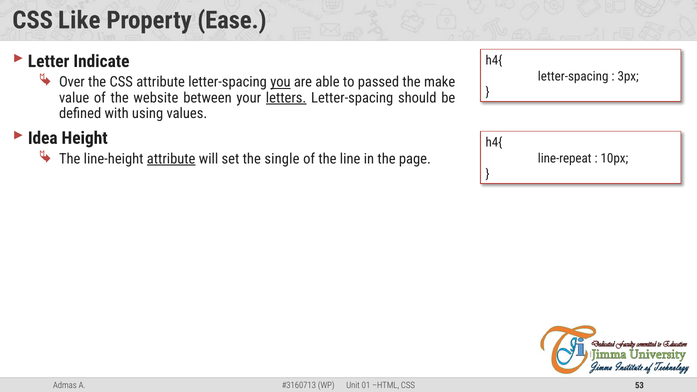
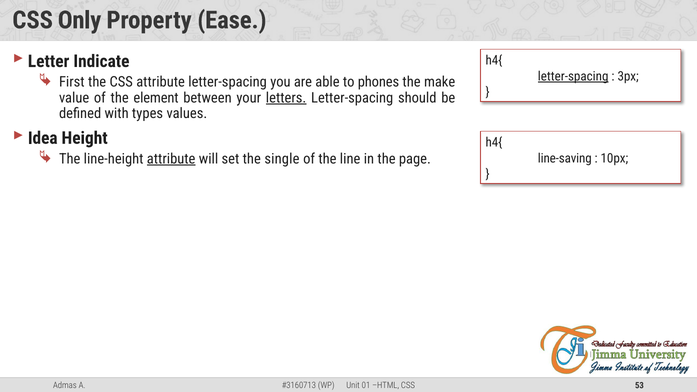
Like: Like -> Only (79, 20)
letter-spacing underline: none -> present (573, 76)
Over: Over -> First (72, 82)
you underline: present -> none (280, 82)
passed: passed -> phones (378, 82)
website: website -> element (156, 98)
using: using -> types (148, 114)
line-repeat: line-repeat -> line-saving (565, 158)
